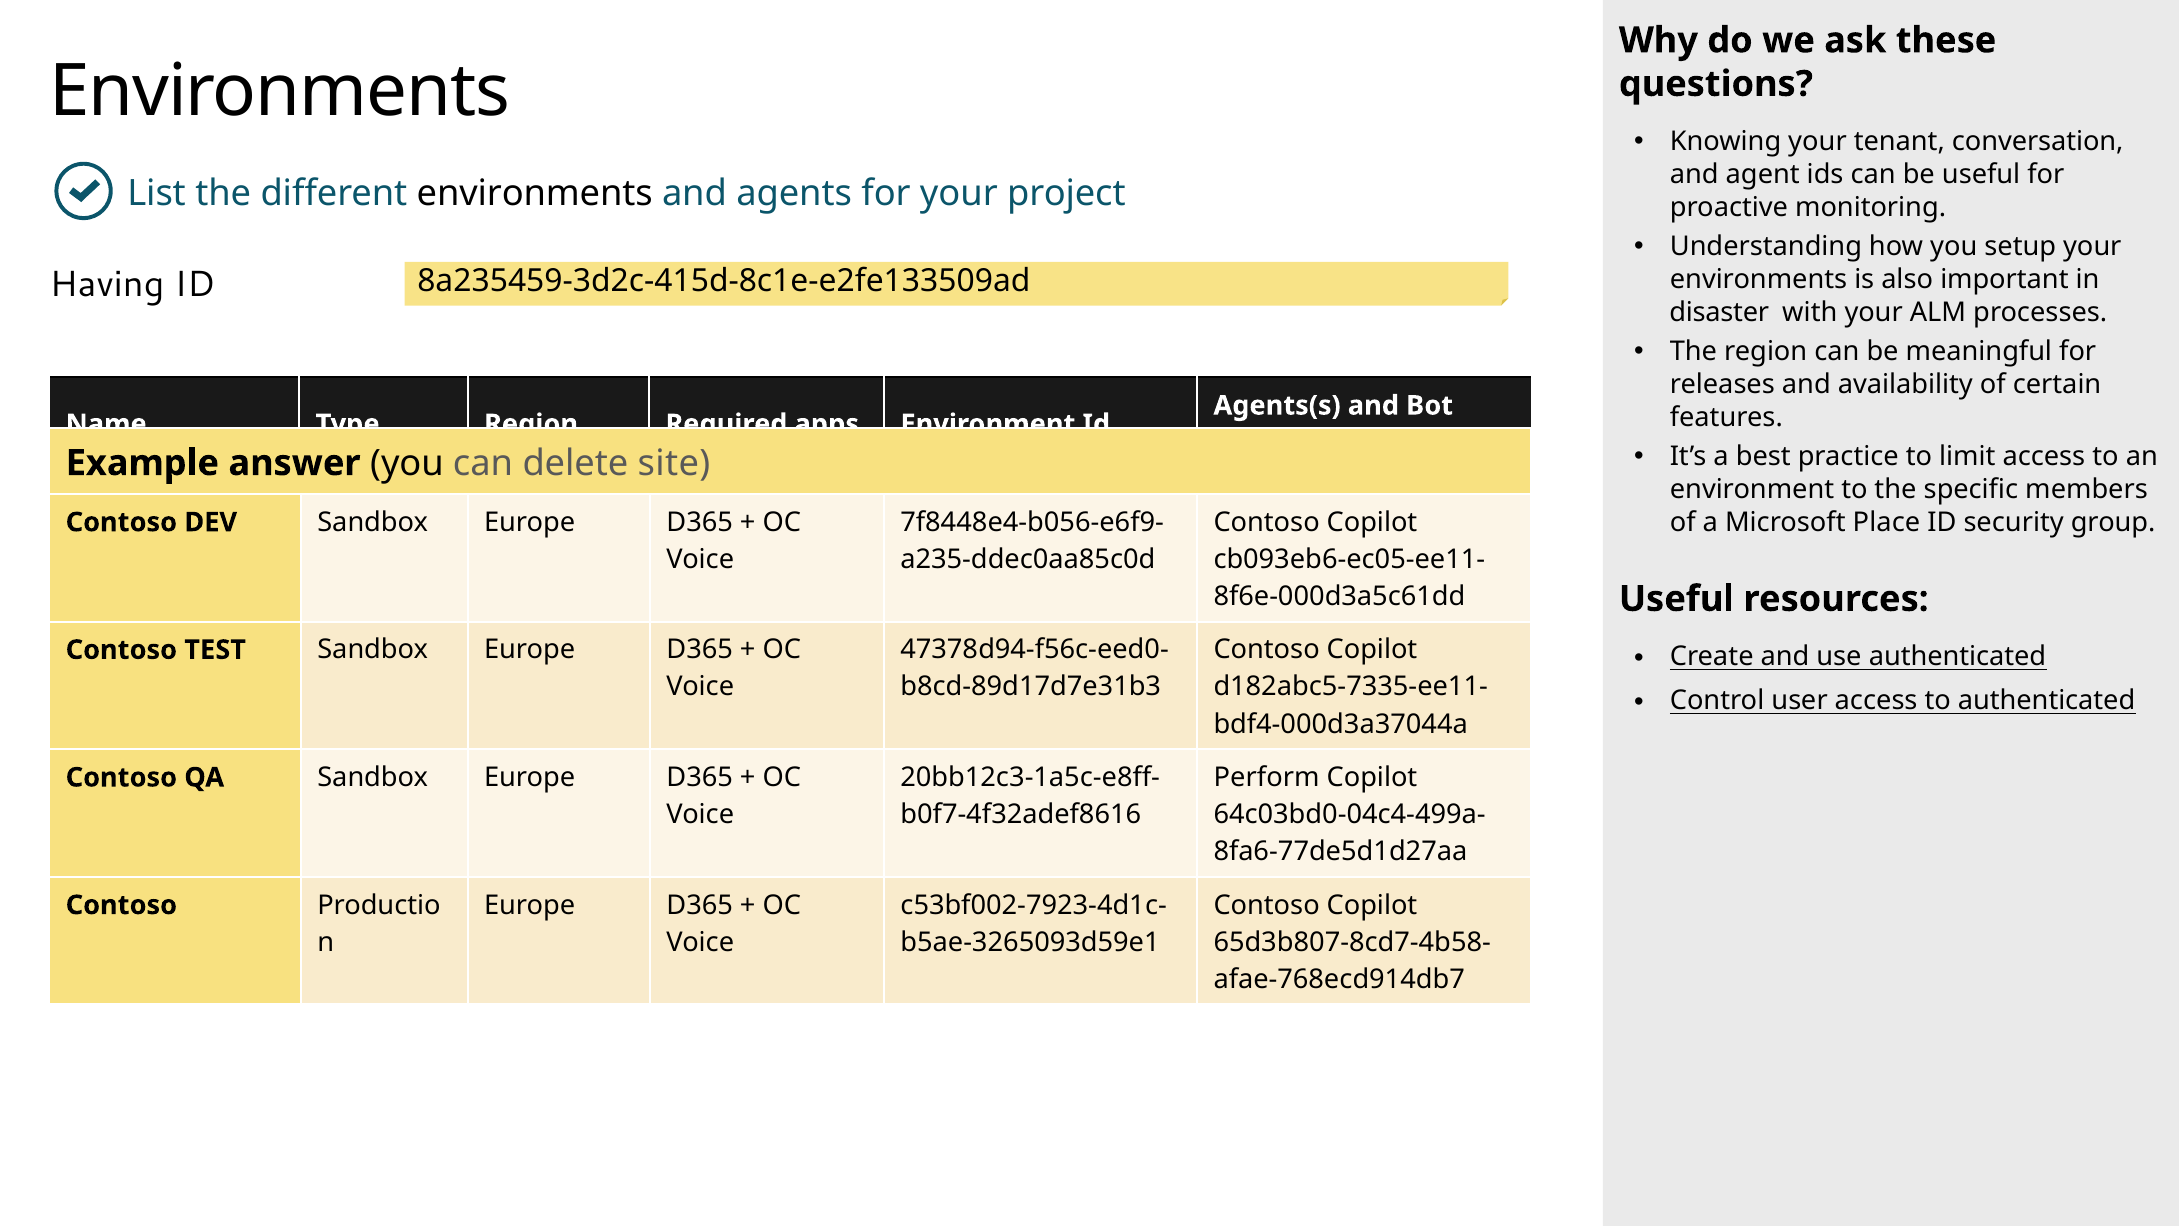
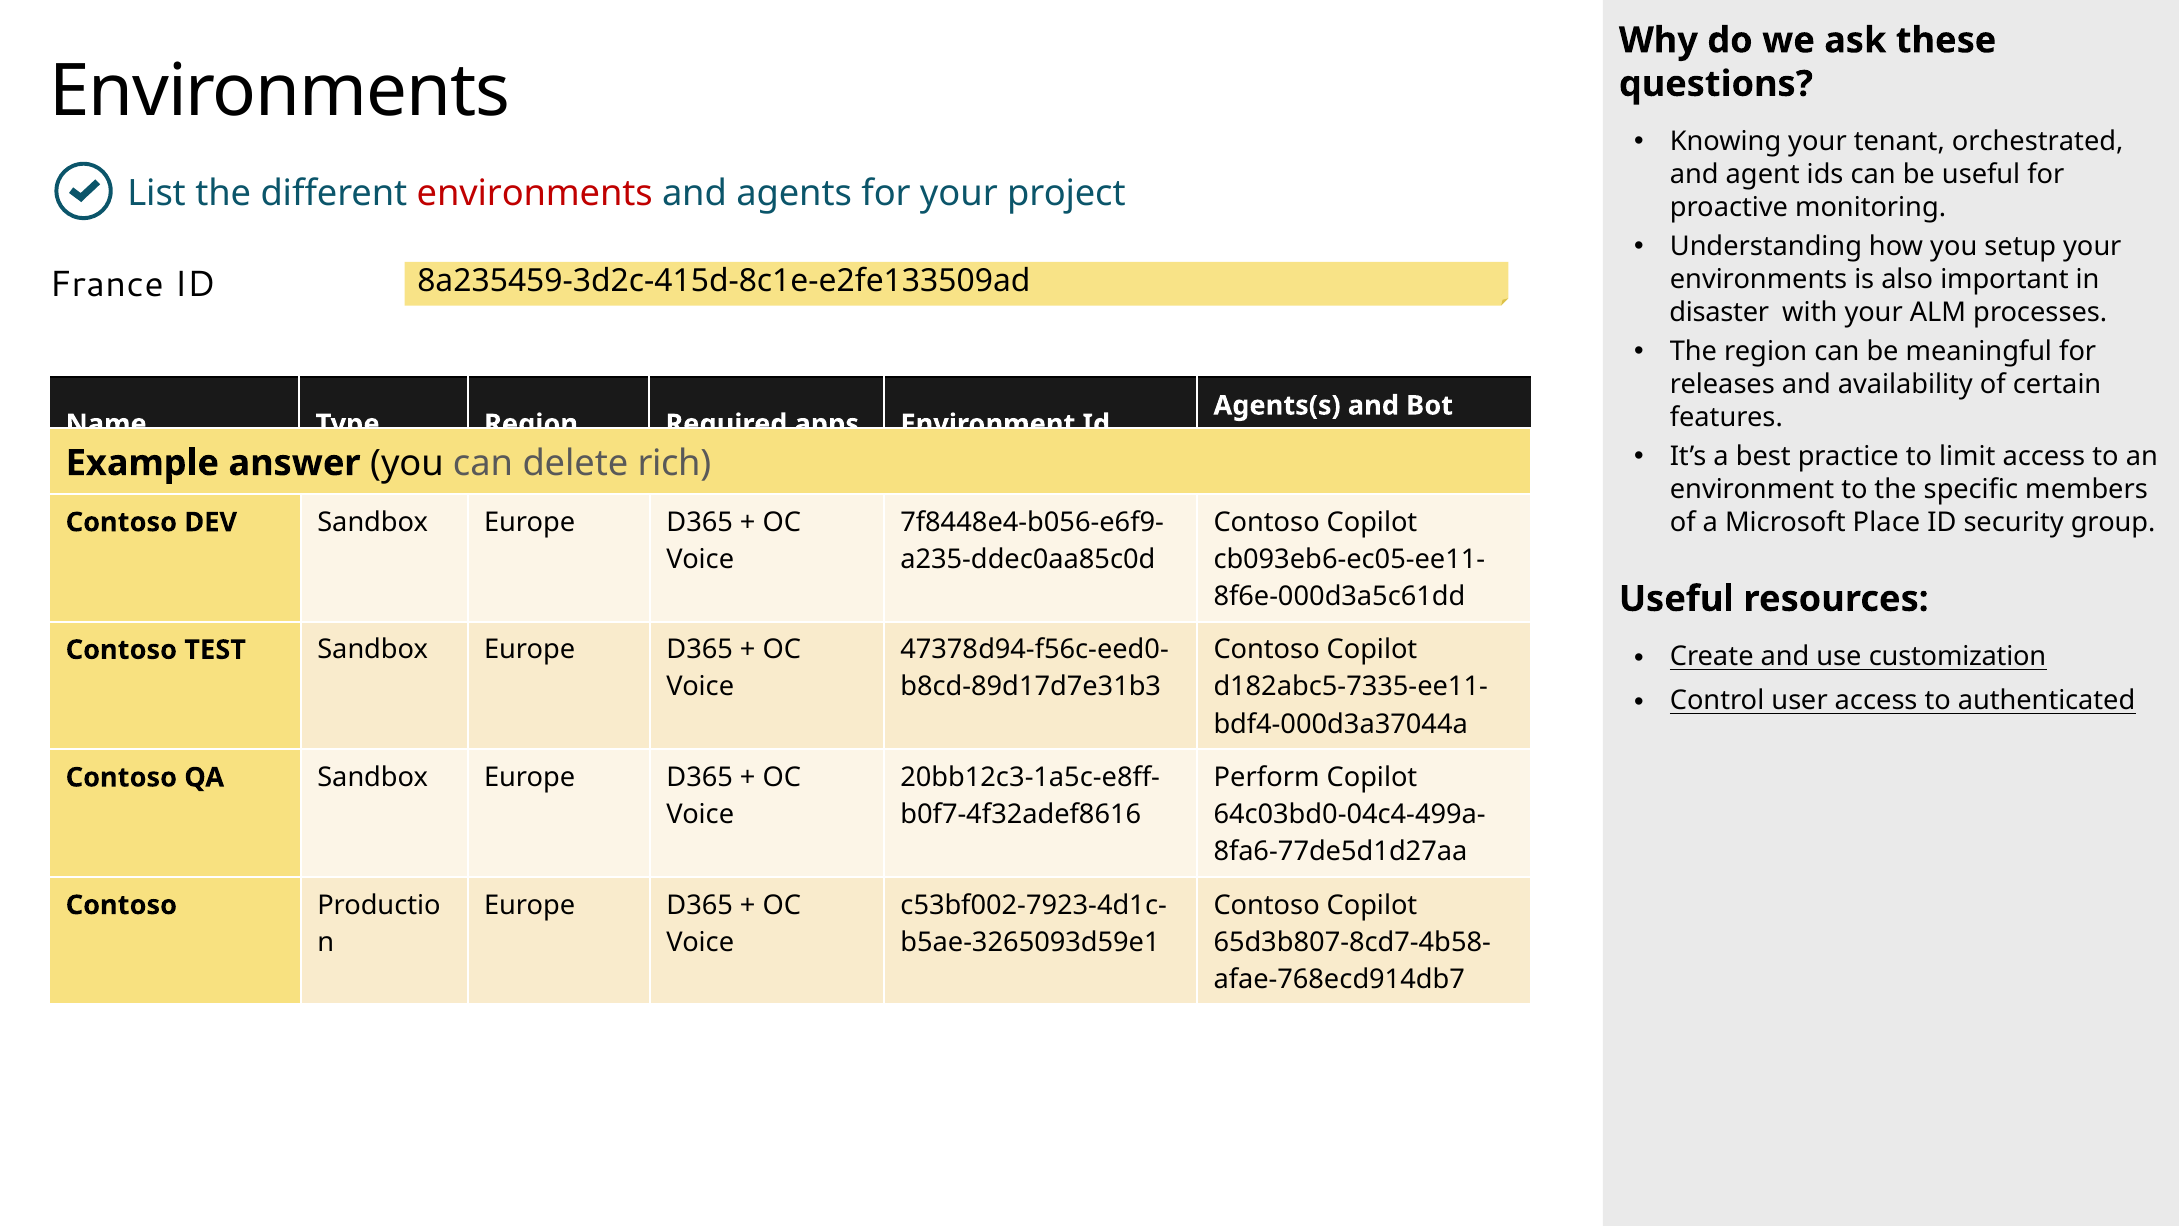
conversation: conversation -> orchestrated (2038, 142)
environments colour: black -> red (535, 193)
Having: Having -> France (107, 284)
site: site -> rich (674, 463)
use authenticated: authenticated -> customization (1958, 657)
